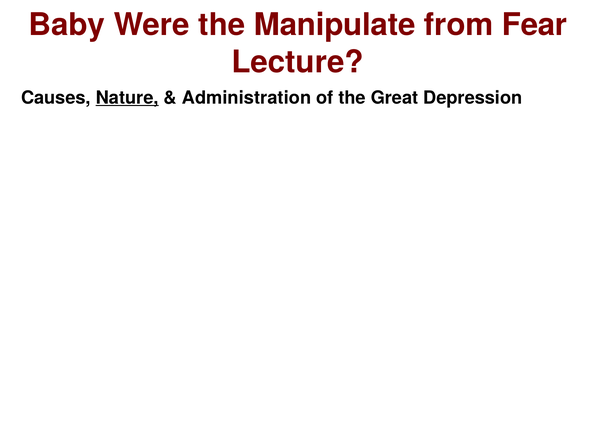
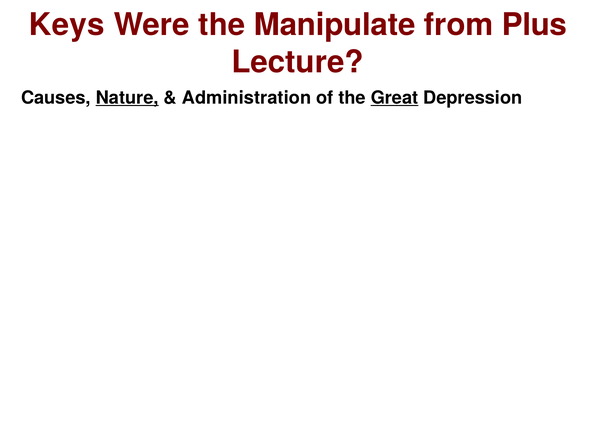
Baby: Baby -> Keys (67, 25)
Fear: Fear -> Plus (534, 25)
Great underline: none -> present (395, 98)
